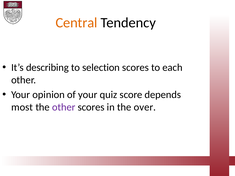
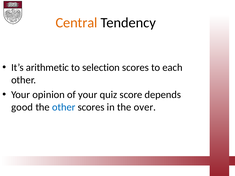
describing: describing -> arithmetic (47, 68)
most: most -> good (22, 107)
other colour: purple -> blue (64, 107)
